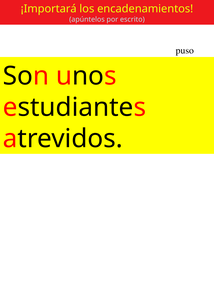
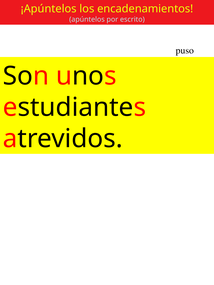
¡Importará: ¡Importará -> ¡Apúntelos (49, 9)
